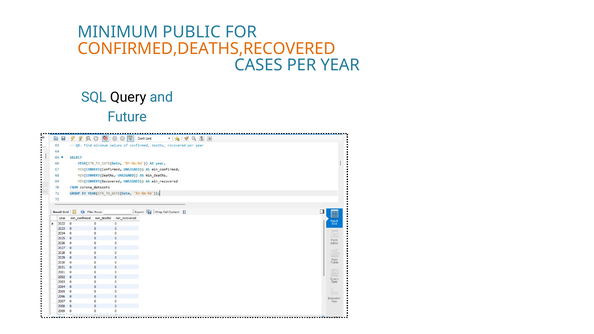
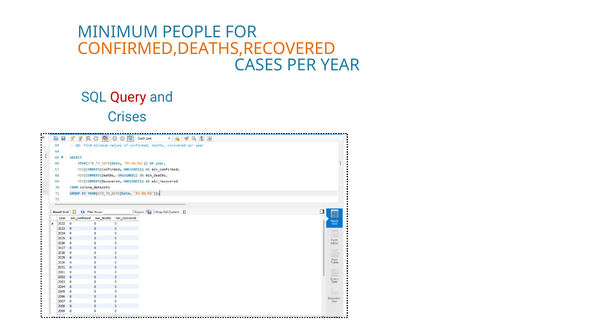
PUBLIC: PUBLIC -> PEOPLE (192, 32)
Query colour: black -> red (128, 97)
Future: Future -> Crises (127, 117)
